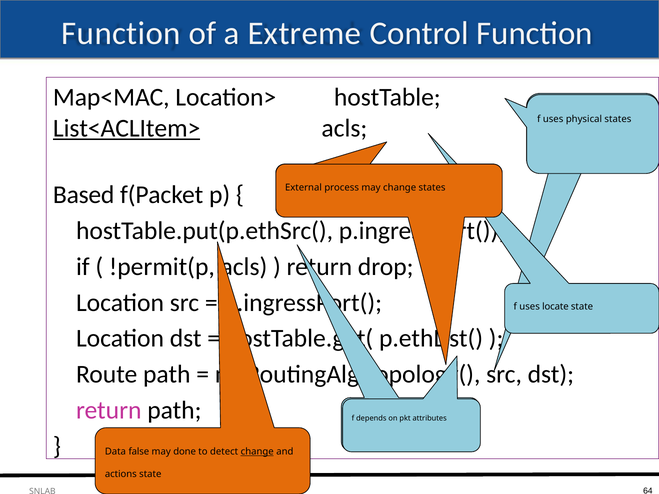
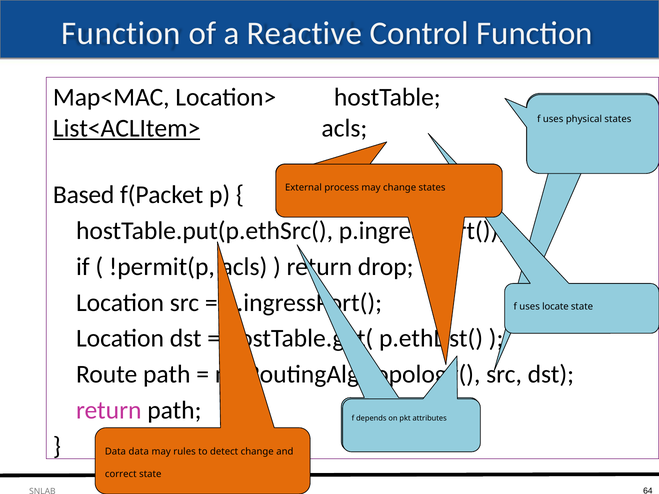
Extreme: Extreme -> Reactive (304, 33)
Data false: false -> data (139, 452)
done: done -> rules (185, 452)
change underline: present -> none (257, 452)
actions: actions -> correct (121, 474)
